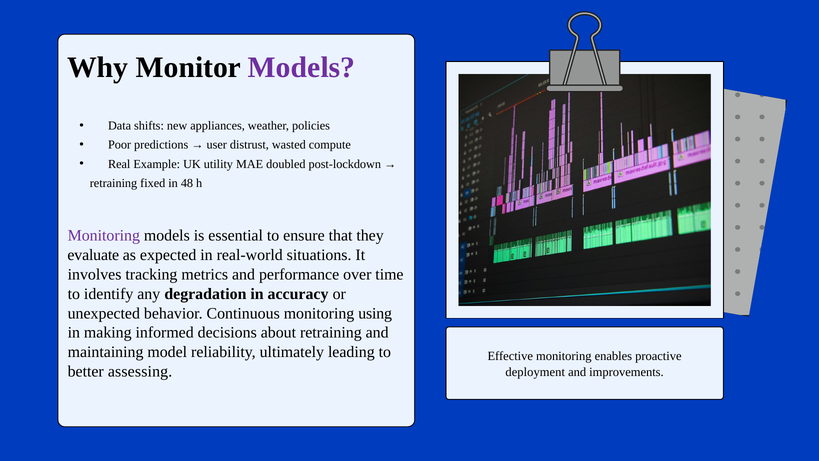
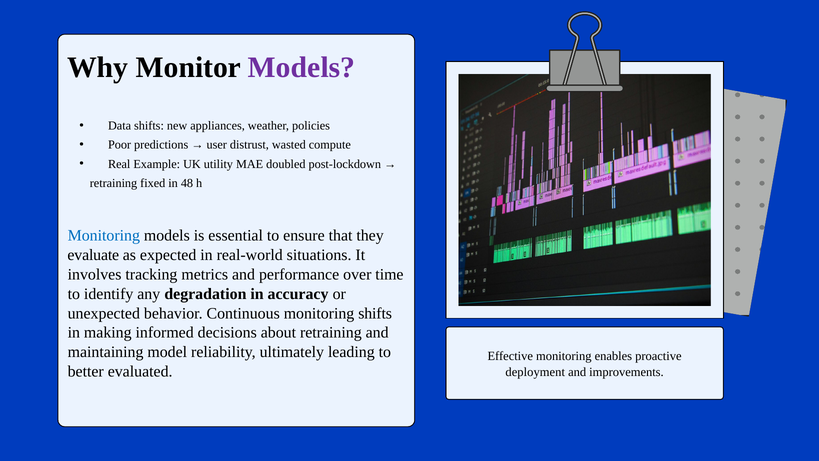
Monitoring colour: purple -> blue (104, 236)
monitoring using: using -> shifts (375, 313)
assessing: assessing -> evaluated (140, 371)
